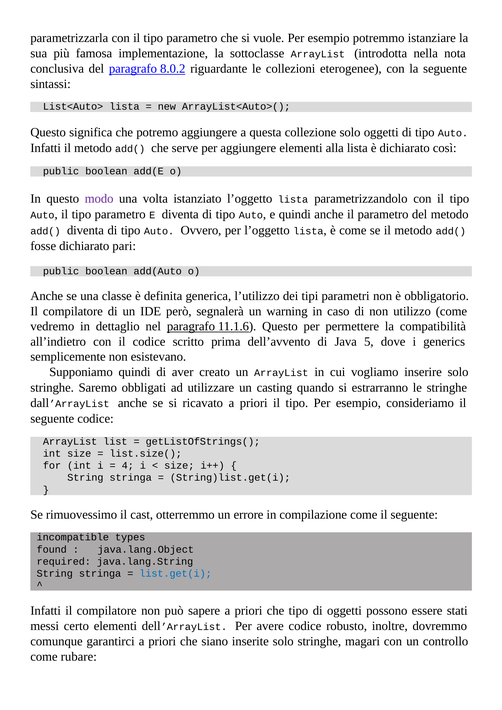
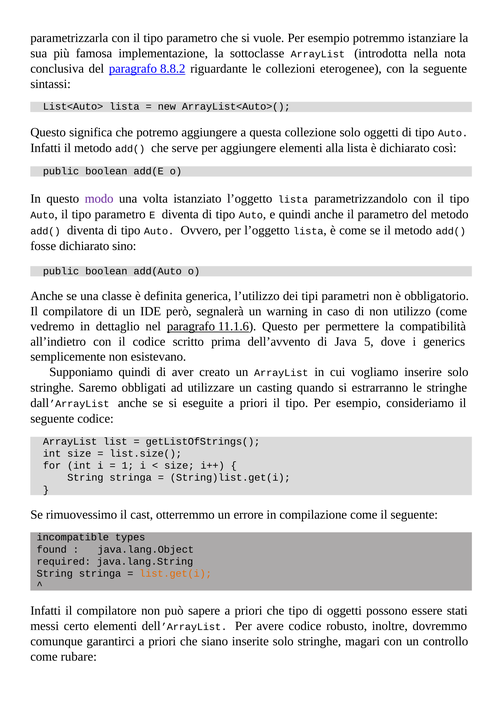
8.0.2: 8.0.2 -> 8.8.2 (173, 69)
pari: pari -> sino (124, 246)
ricavato: ricavato -> eseguite (203, 403)
4: 4 -> 1 (128, 466)
list.get(i colour: blue -> orange (176, 574)
